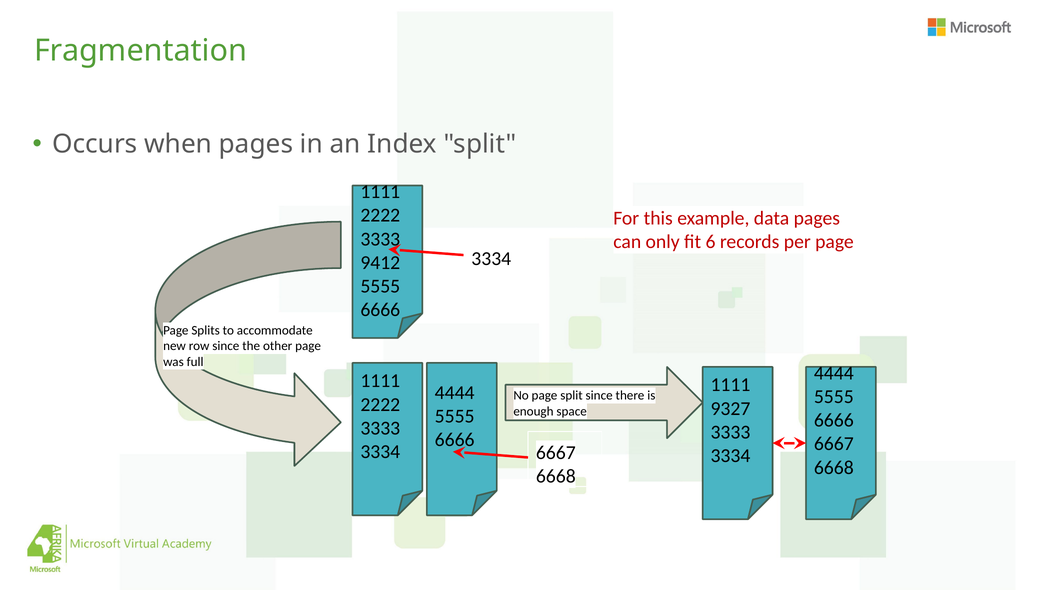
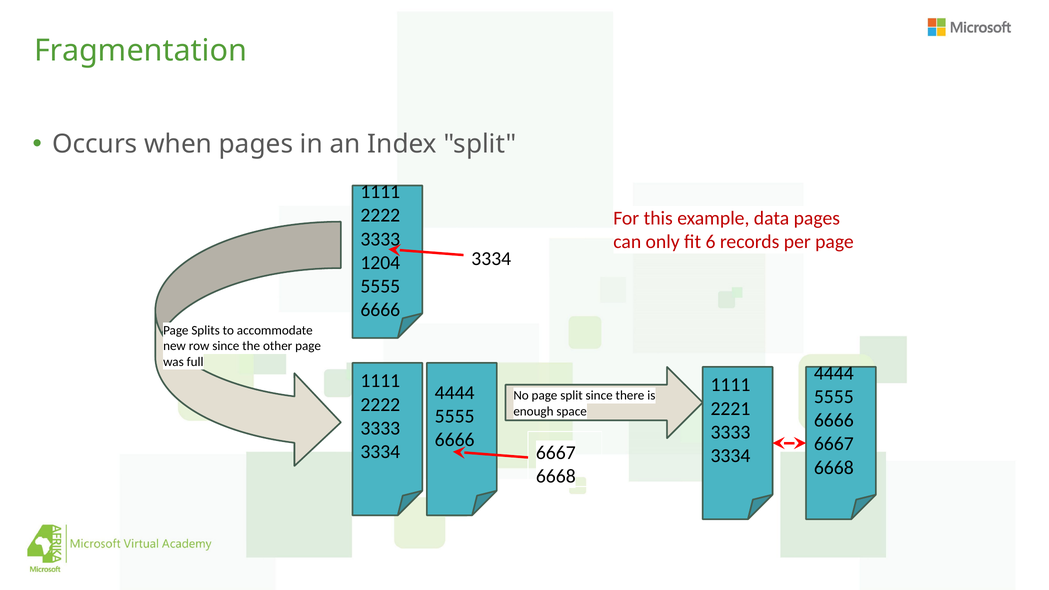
9412: 9412 -> 1204 (380, 263)
9327: 9327 -> 2221 (730, 409)
